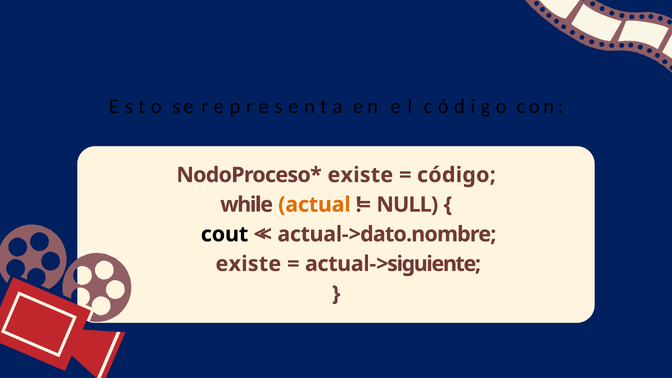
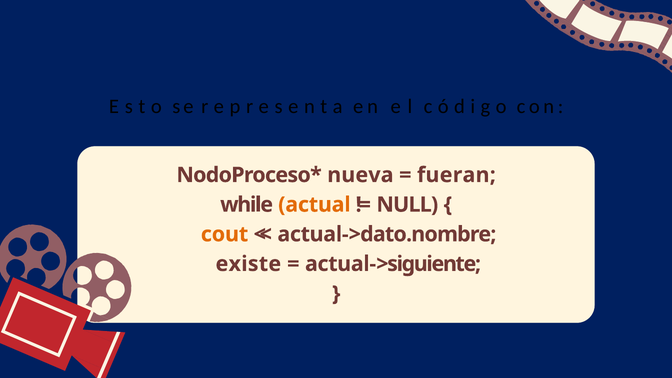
existe: existe -> nueva (360, 175)
código: código -> fueran (456, 175)
cout colour: black -> orange (224, 234)
